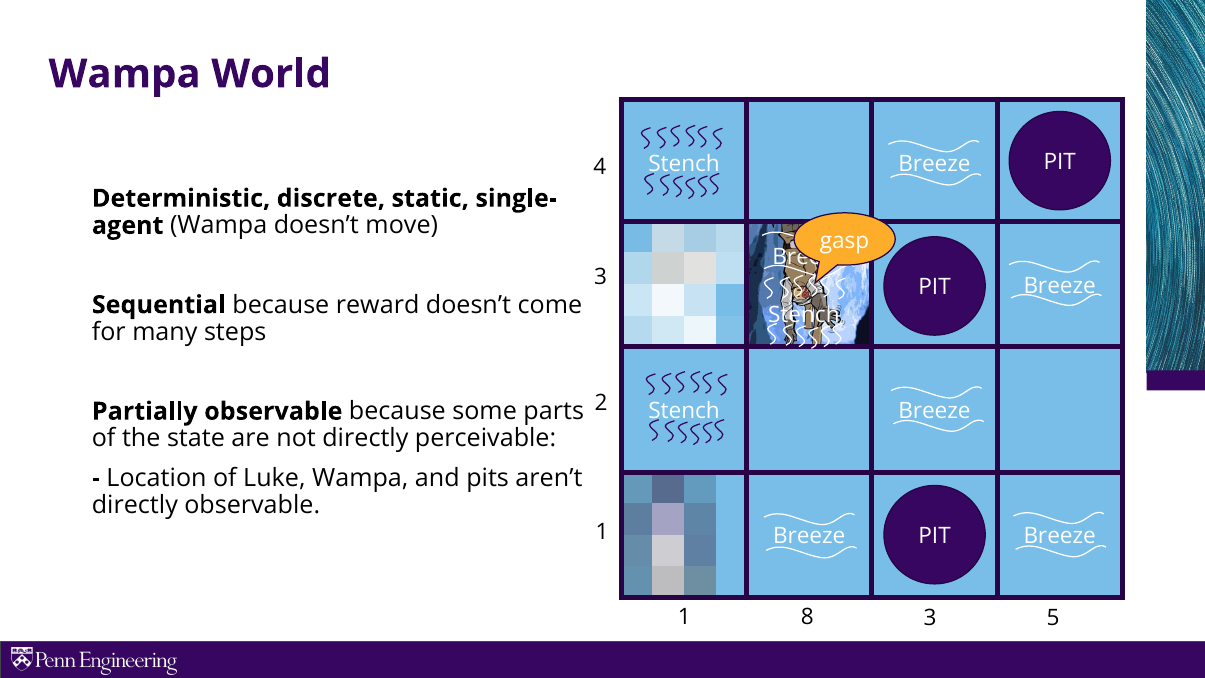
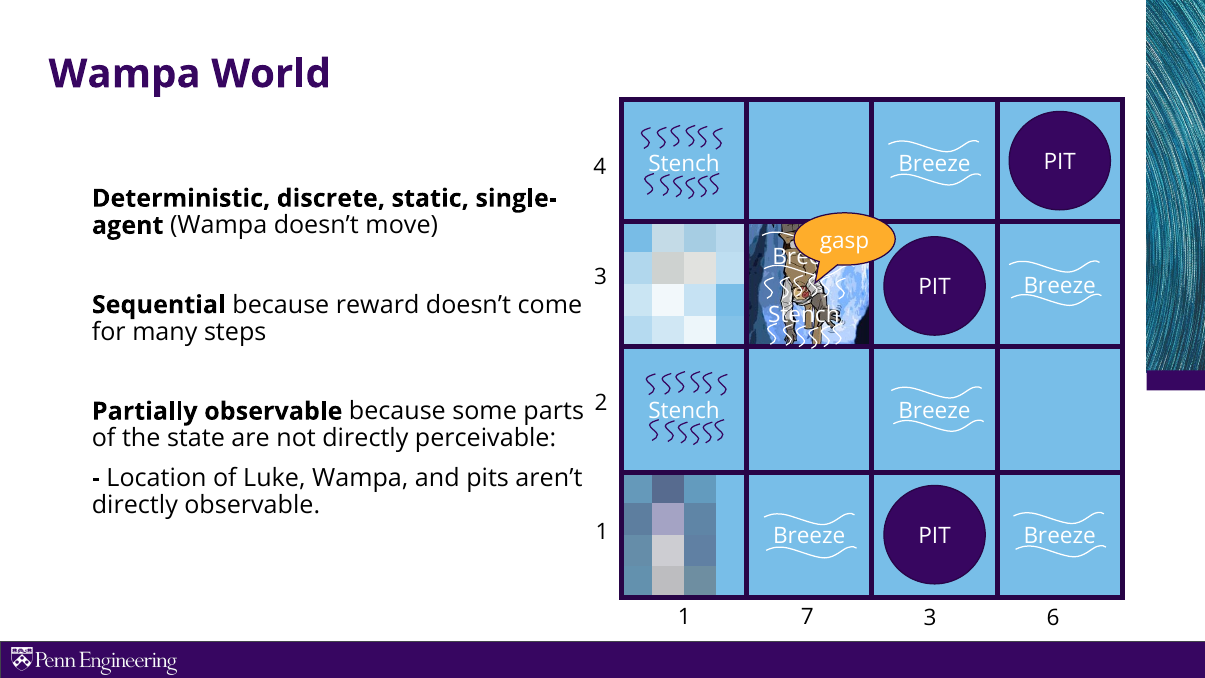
8: 8 -> 7 (807, 617)
5: 5 -> 6 (1053, 618)
